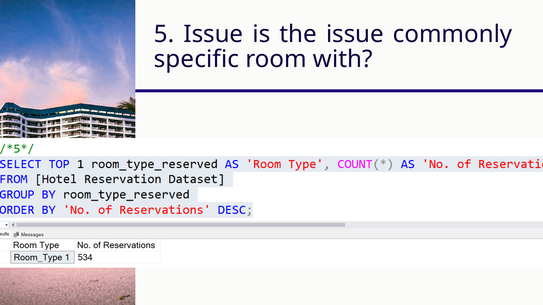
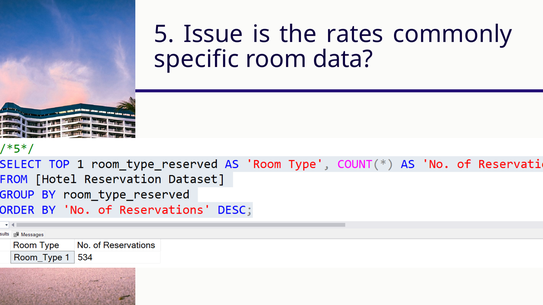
the issue: issue -> rates (355, 34)
with: with -> data (343, 59)
